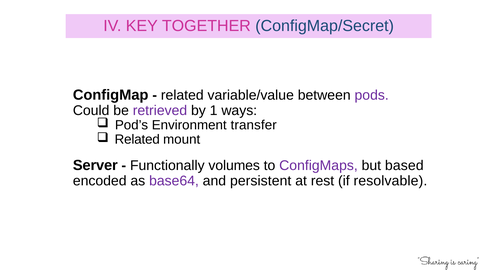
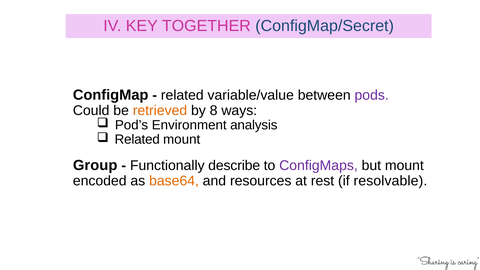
retrieved colour: purple -> orange (160, 110)
1: 1 -> 8 (214, 110)
transfer: transfer -> analysis (254, 125)
Server: Server -> Group (95, 165)
volumes: volumes -> describe (234, 166)
but based: based -> mount (404, 166)
base64 colour: purple -> orange (174, 181)
persistent: persistent -> resources (261, 181)
